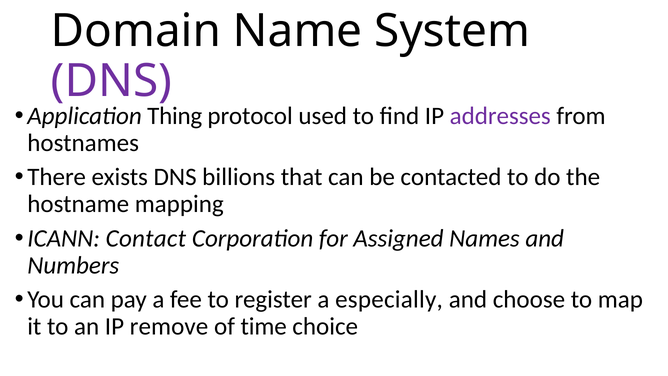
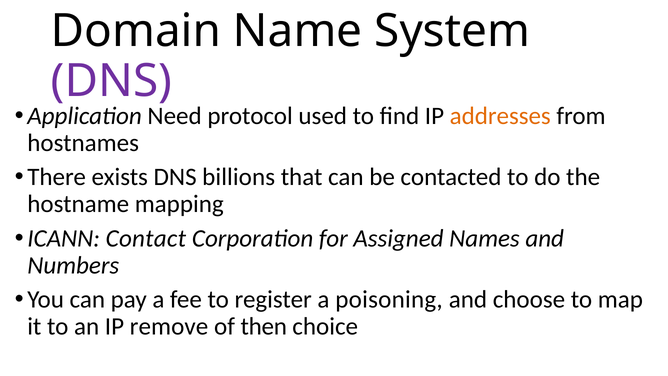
Thing: Thing -> Need (175, 116)
addresses colour: purple -> orange (500, 116)
especially: especially -> poisoning (389, 299)
time: time -> then (264, 326)
